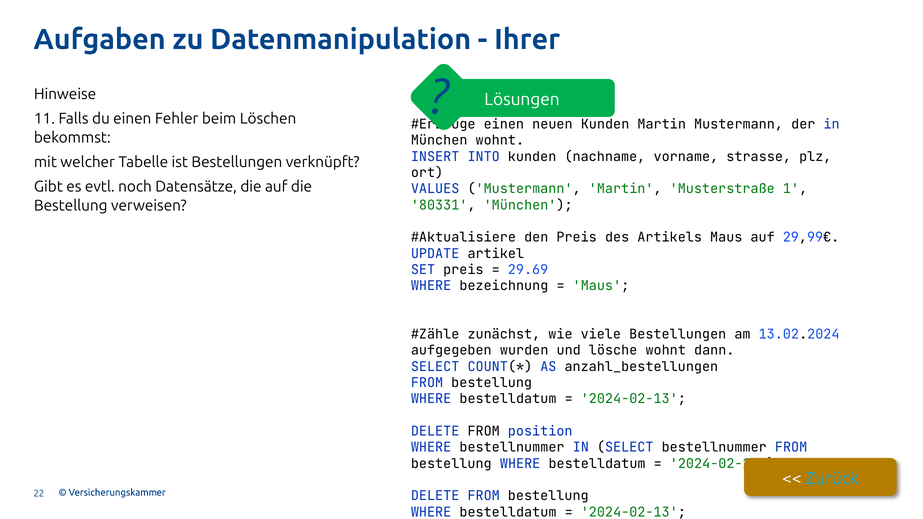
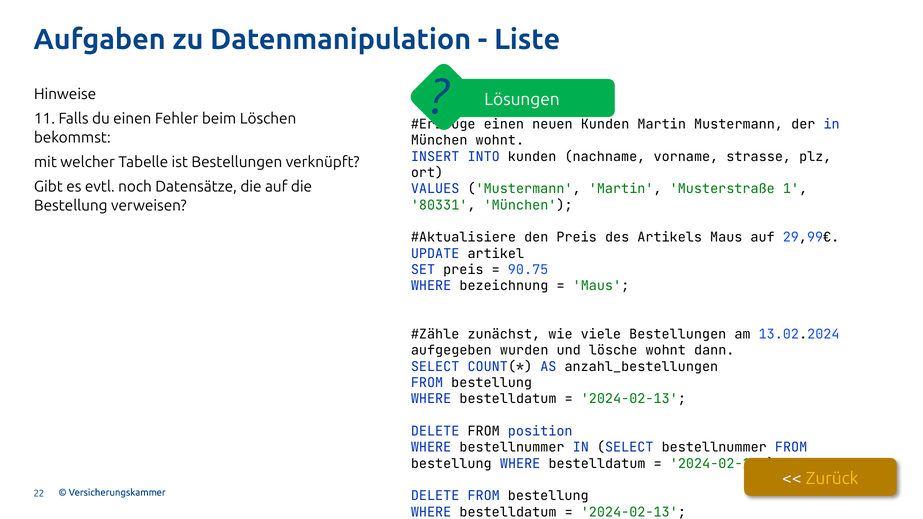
Ihrer: Ihrer -> Liste (527, 39)
29.69: 29.69 -> 90.75 (528, 270)
Zurück colour: light blue -> yellow (832, 479)
